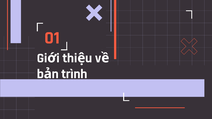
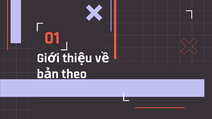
trình: trình -> theo (74, 74)
